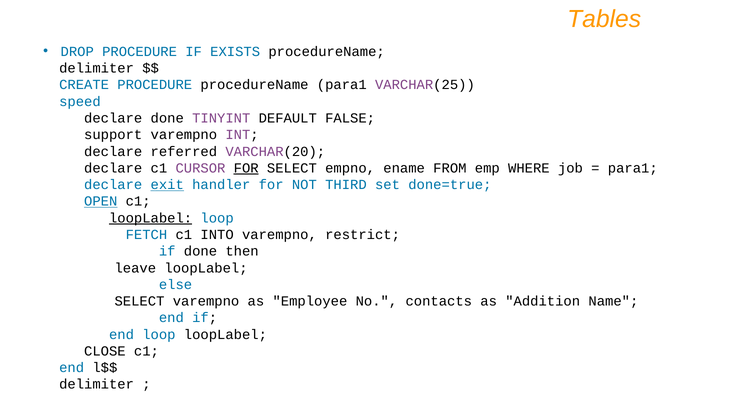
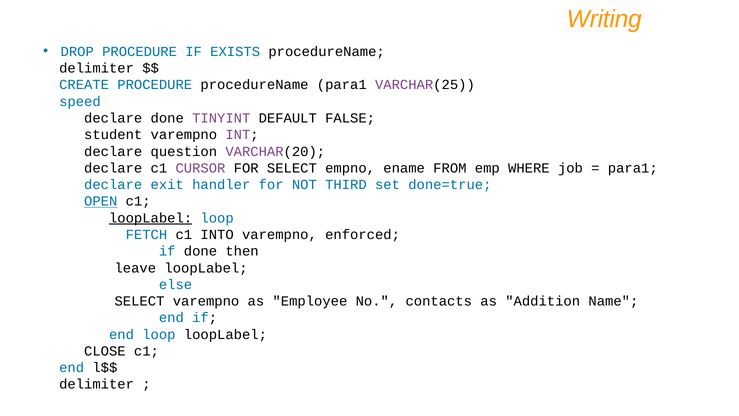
Tables: Tables -> Writing (604, 19)
support: support -> student (113, 135)
referred: referred -> question (184, 151)
FOR underline: present -> none (246, 168)
exit underline: present -> none (167, 185)
restrict: restrict -> enforced (363, 234)
